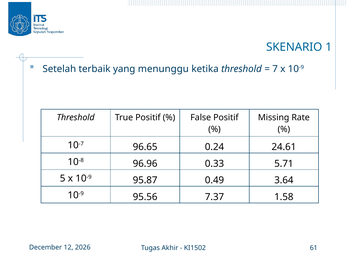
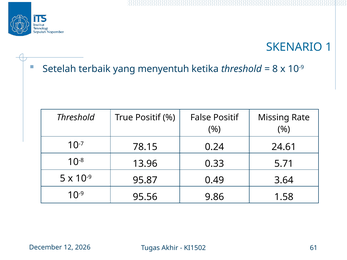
menunggu: menunggu -> menyentuh (163, 69)
7: 7 -> 8 (275, 69)
96.65: 96.65 -> 78.15 (145, 147)
96.96: 96.96 -> 13.96 (145, 164)
7.37: 7.37 -> 9.86 (214, 197)
